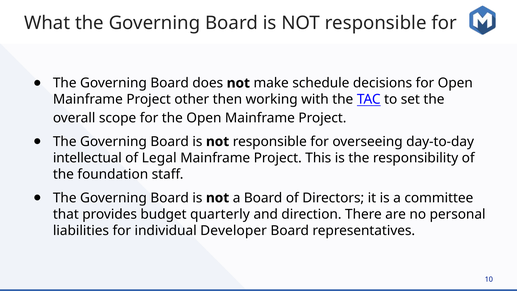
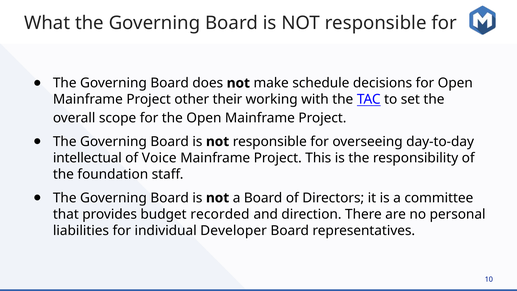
then: then -> their (227, 99)
Legal: Legal -> Voice (159, 158)
quarterly: quarterly -> recorded (220, 214)
